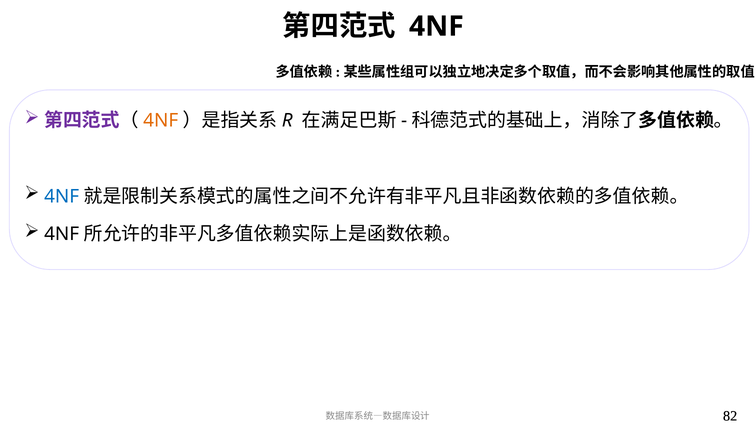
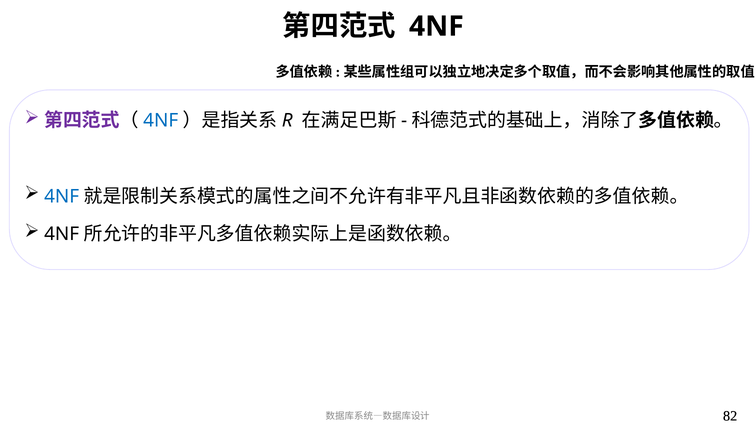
4NF colour: orange -> blue (161, 121)
